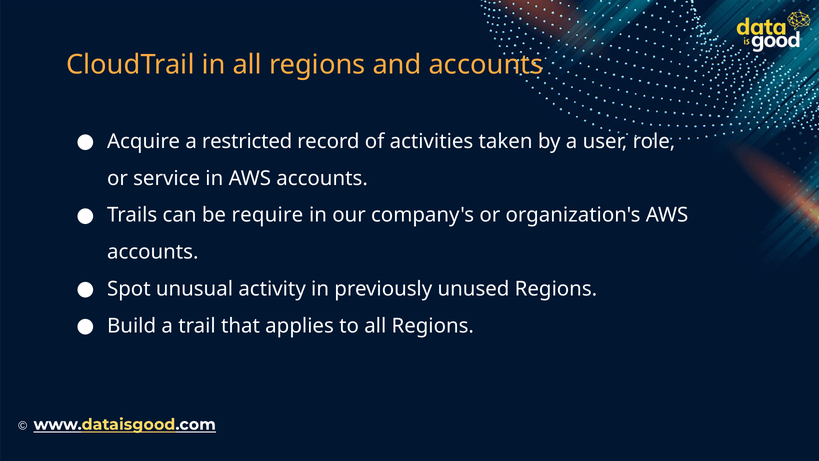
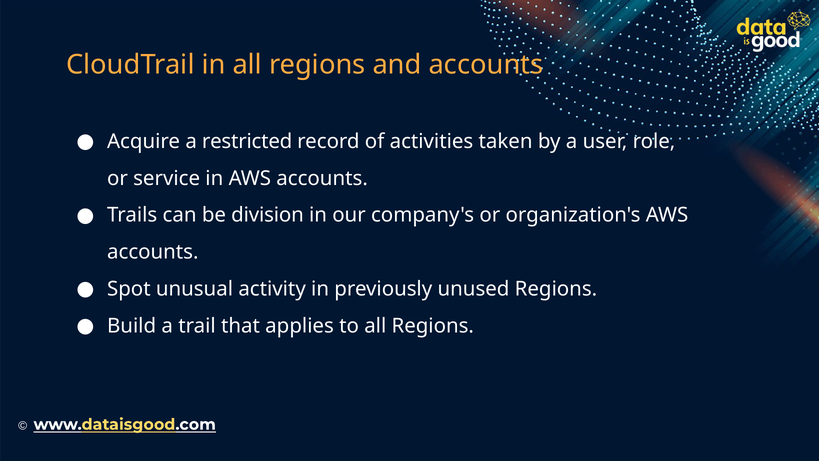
require: require -> division (268, 215)
